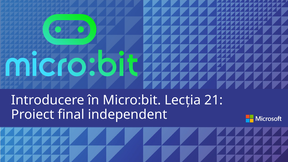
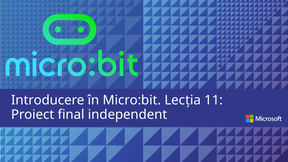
21: 21 -> 11 (214, 100)
